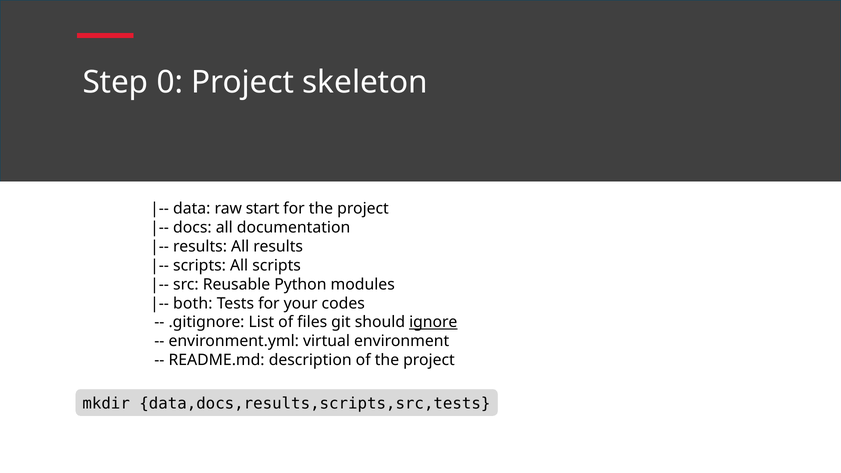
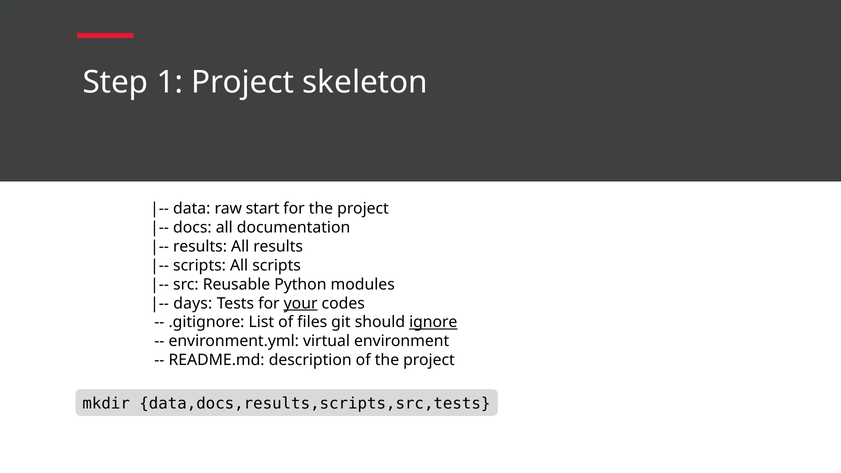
0: 0 -> 1 (170, 82)
both: both -> days (193, 303)
your underline: none -> present (301, 303)
